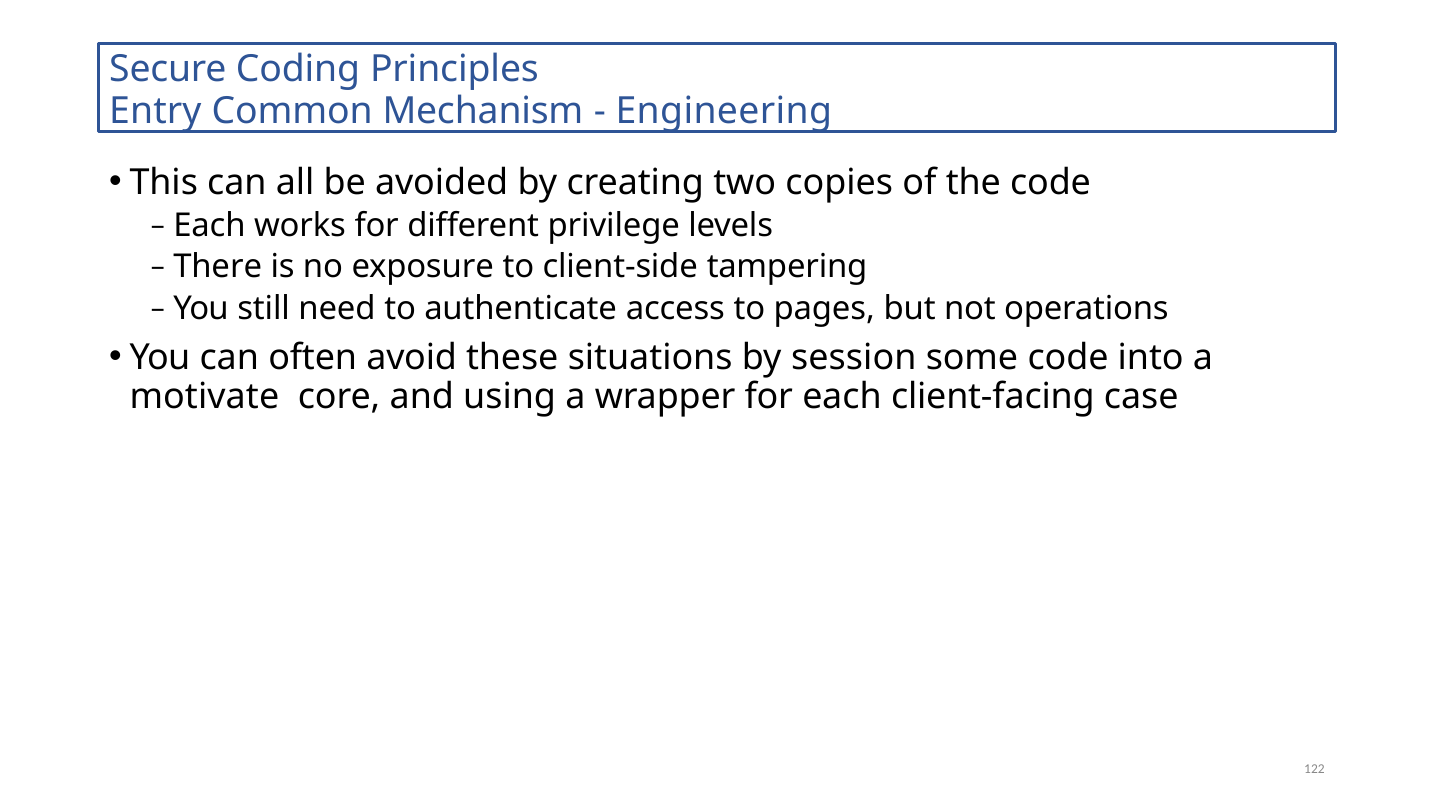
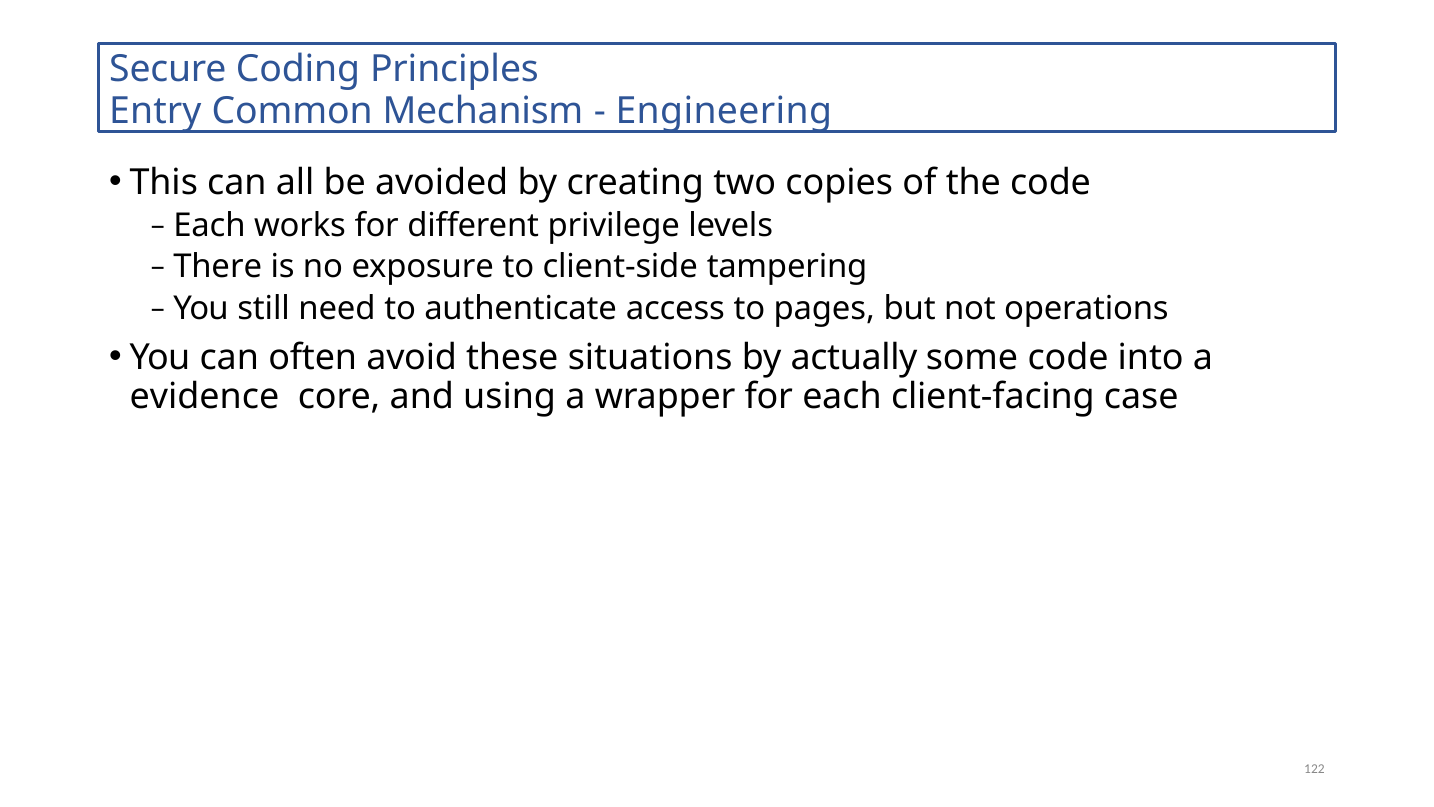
session: session -> actually (854, 358)
motivate: motivate -> evidence (204, 397)
